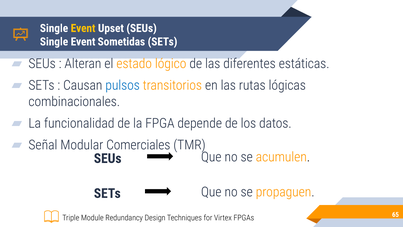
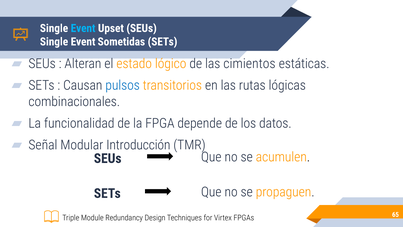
Event colour: yellow -> light blue (83, 28)
diferentes: diferentes -> cimientos (249, 64)
Comerciales: Comerciales -> Introducción (138, 145)
